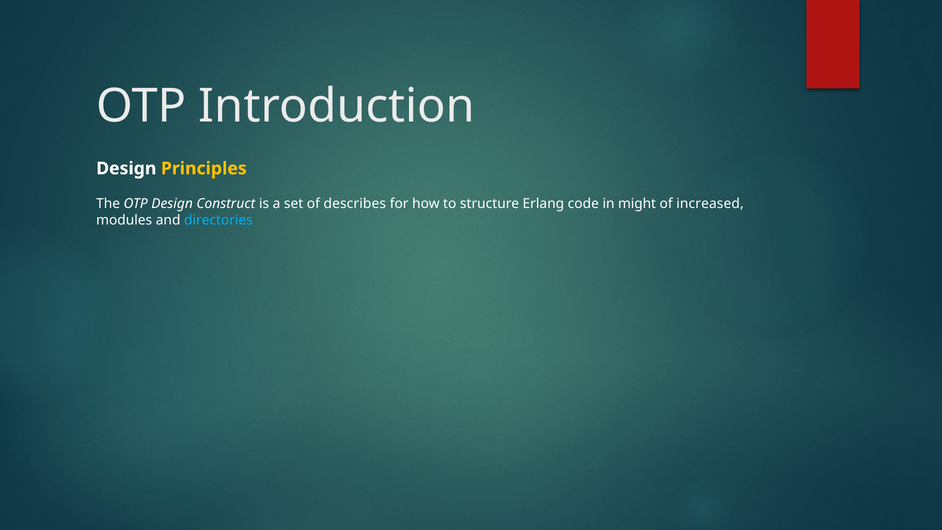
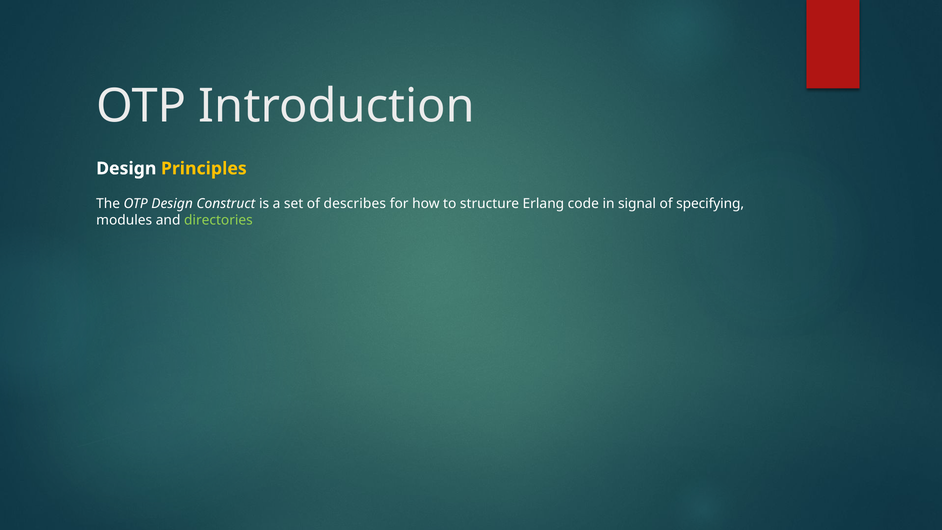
might: might -> signal (637, 204)
increased: increased -> specifying (710, 204)
directories colour: light blue -> light green (218, 220)
